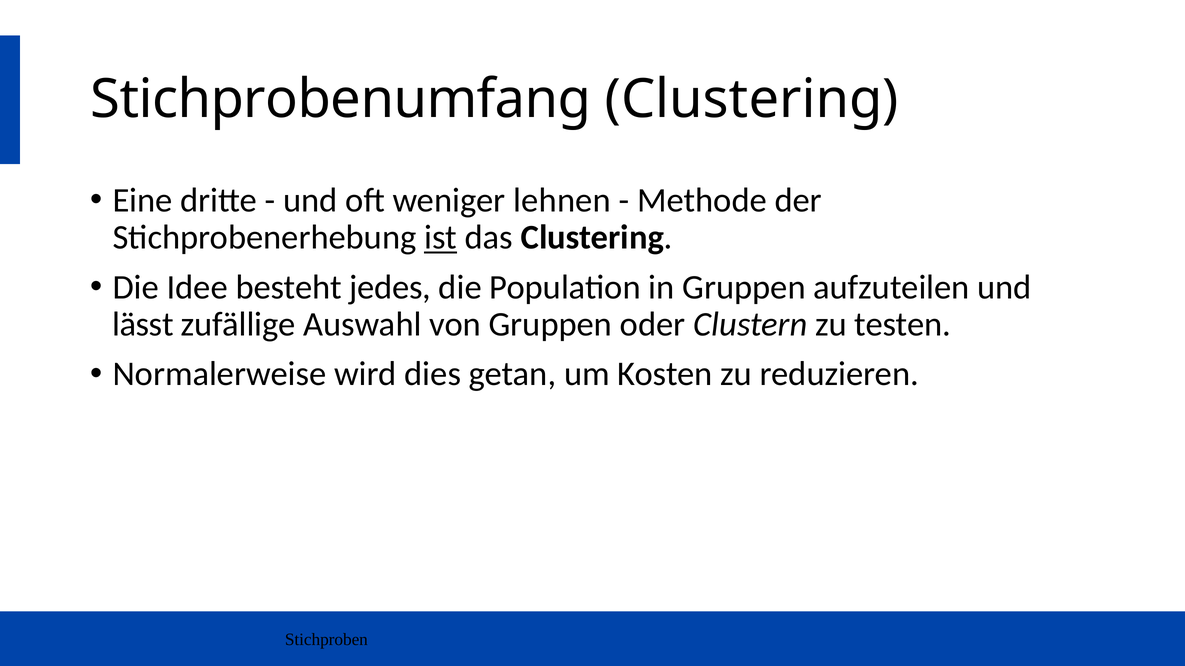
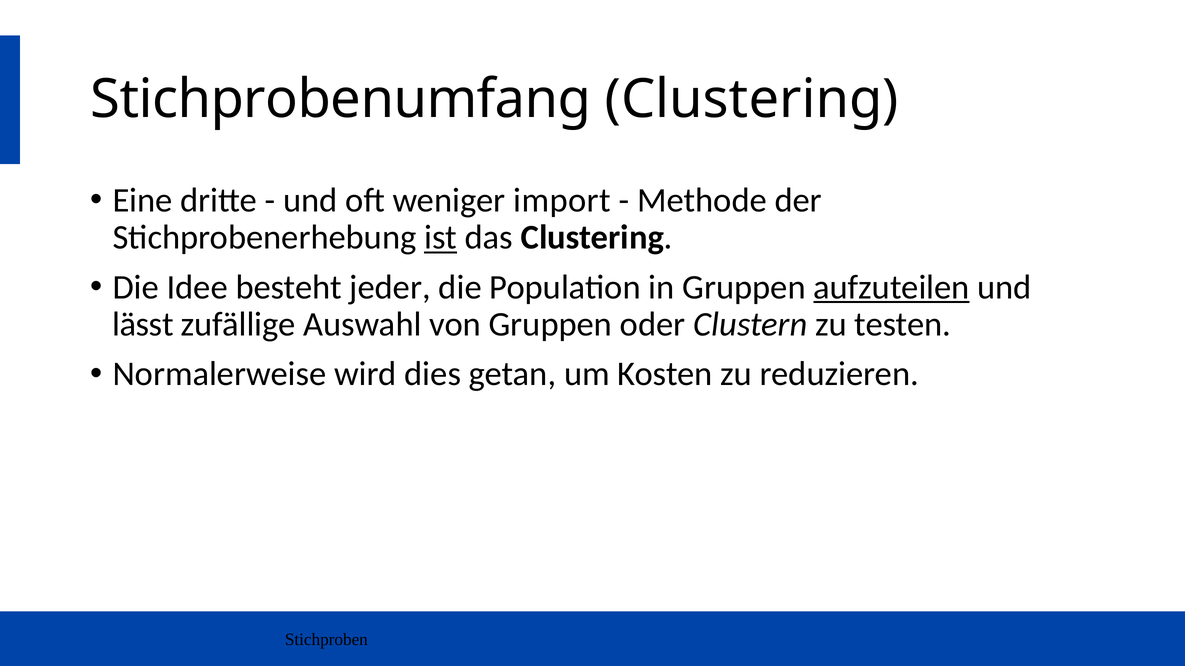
lehnen: lehnen -> import (562, 200)
jedes: jedes -> jeder (390, 287)
aufzuteilen underline: none -> present (891, 287)
